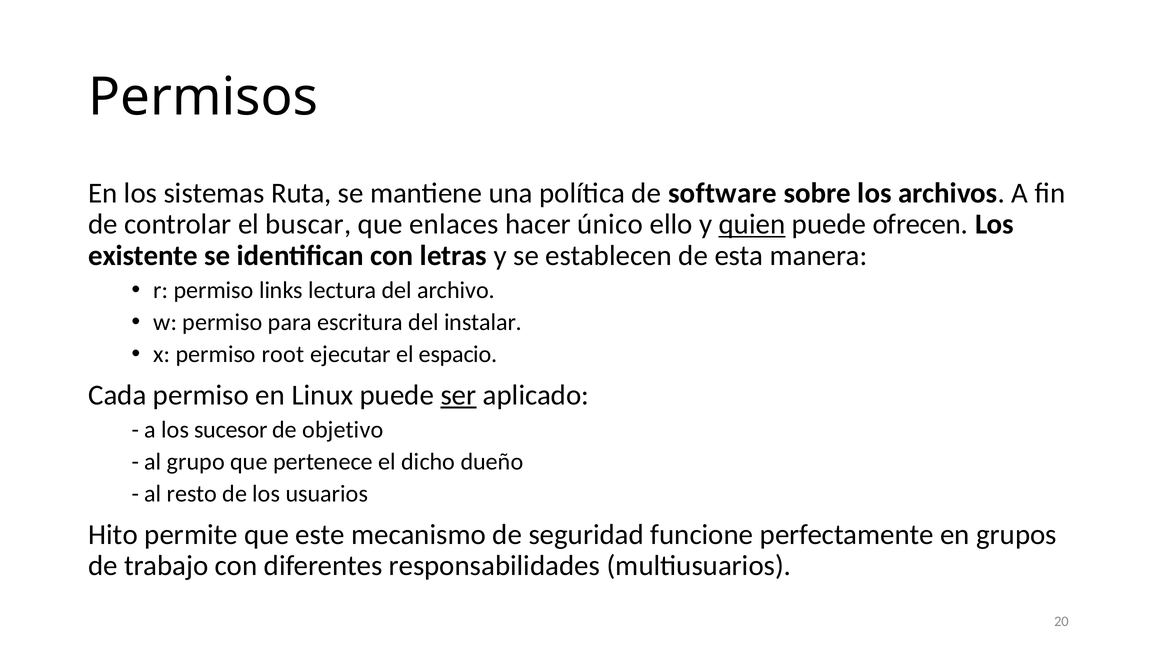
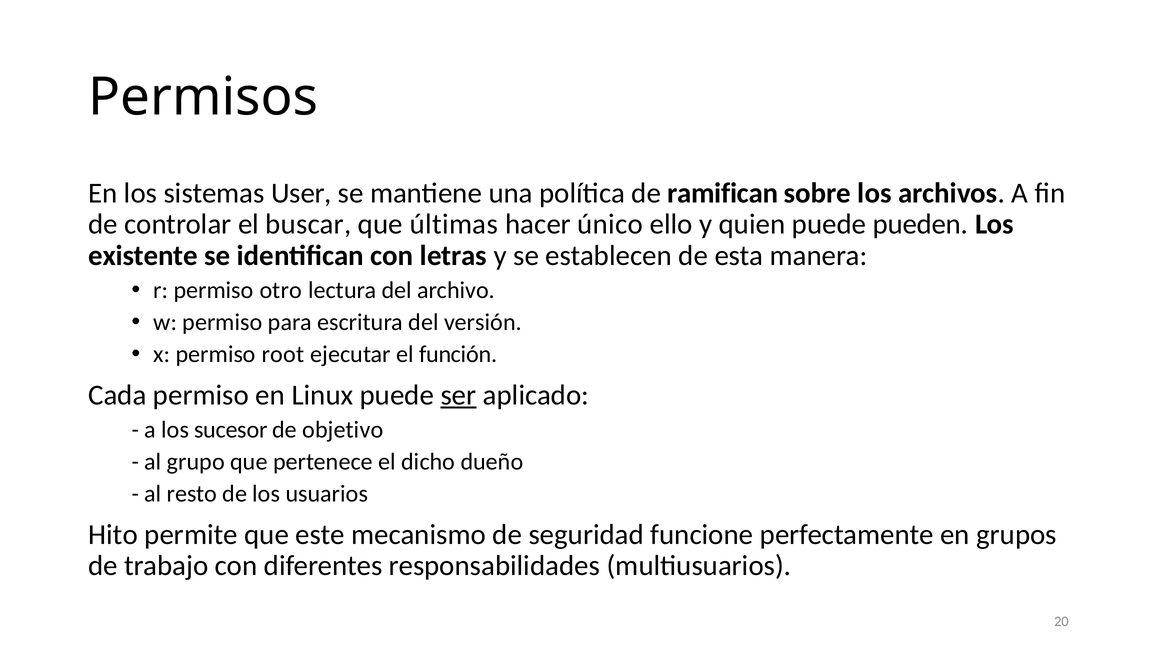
Ruta: Ruta -> User (301, 193)
software: software -> ramifican (723, 193)
enlaces: enlaces -> últimas (454, 224)
quien underline: present -> none (752, 224)
ofrecen: ofrecen -> pueden (920, 224)
links: links -> otro (281, 290)
instalar: instalar -> versión (483, 322)
espacio: espacio -> función (458, 354)
